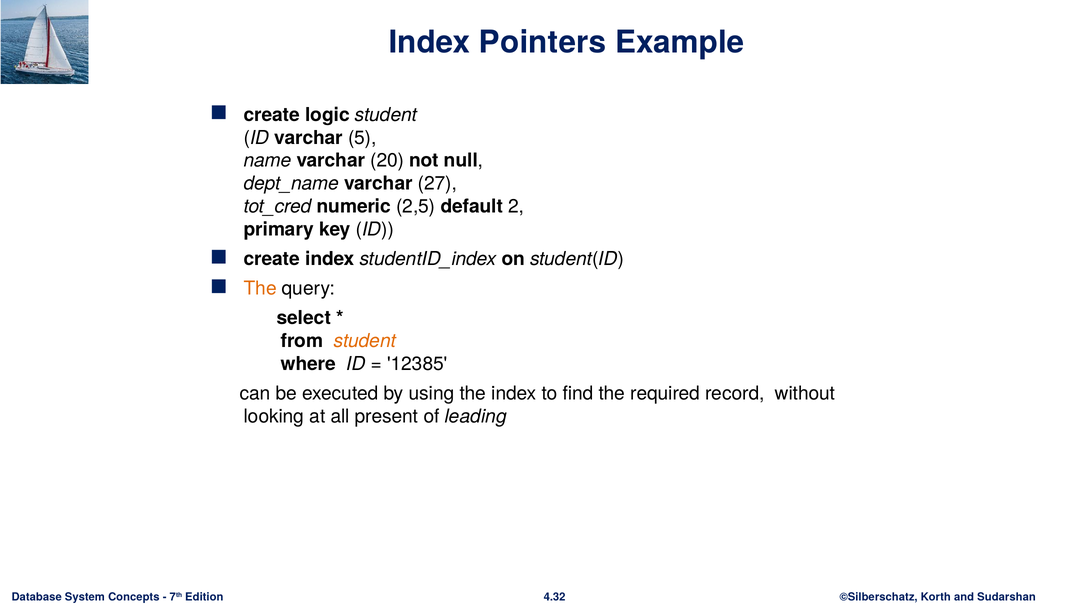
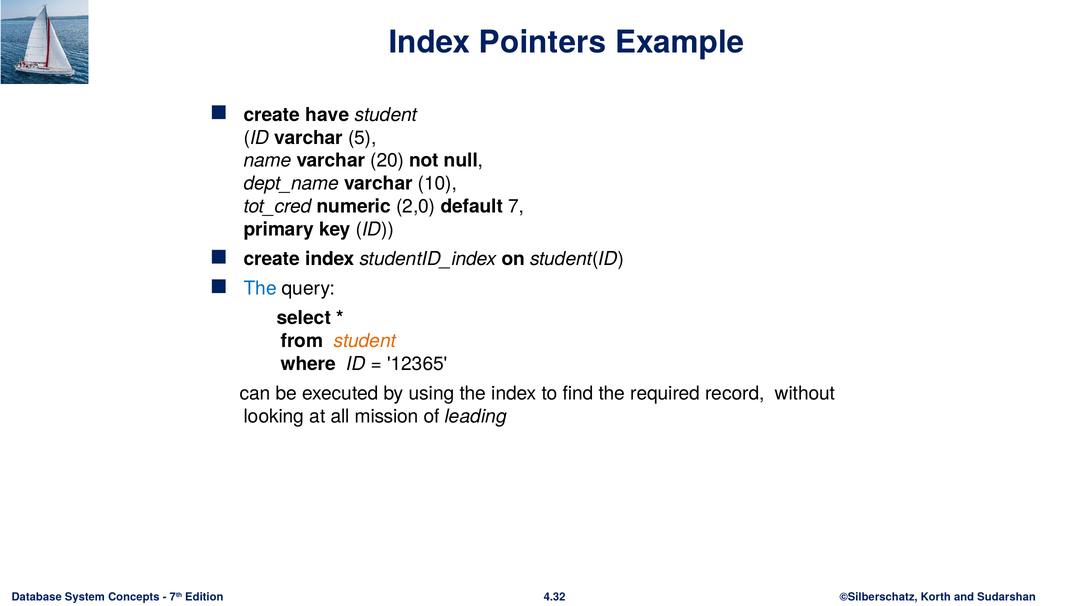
logic: logic -> have (327, 115)
27: 27 -> 10 (437, 184)
2,5: 2,5 -> 2,0 (416, 207)
2: 2 -> 7 (516, 207)
The colour: orange -> blue (260, 289)
12385: 12385 -> 12365 (417, 364)
present: present -> mission (387, 417)
